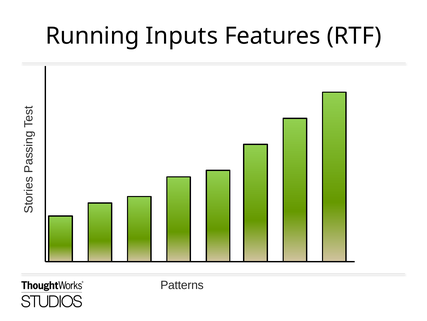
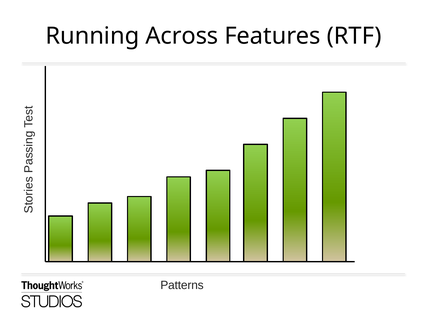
Inputs: Inputs -> Across (182, 36)
